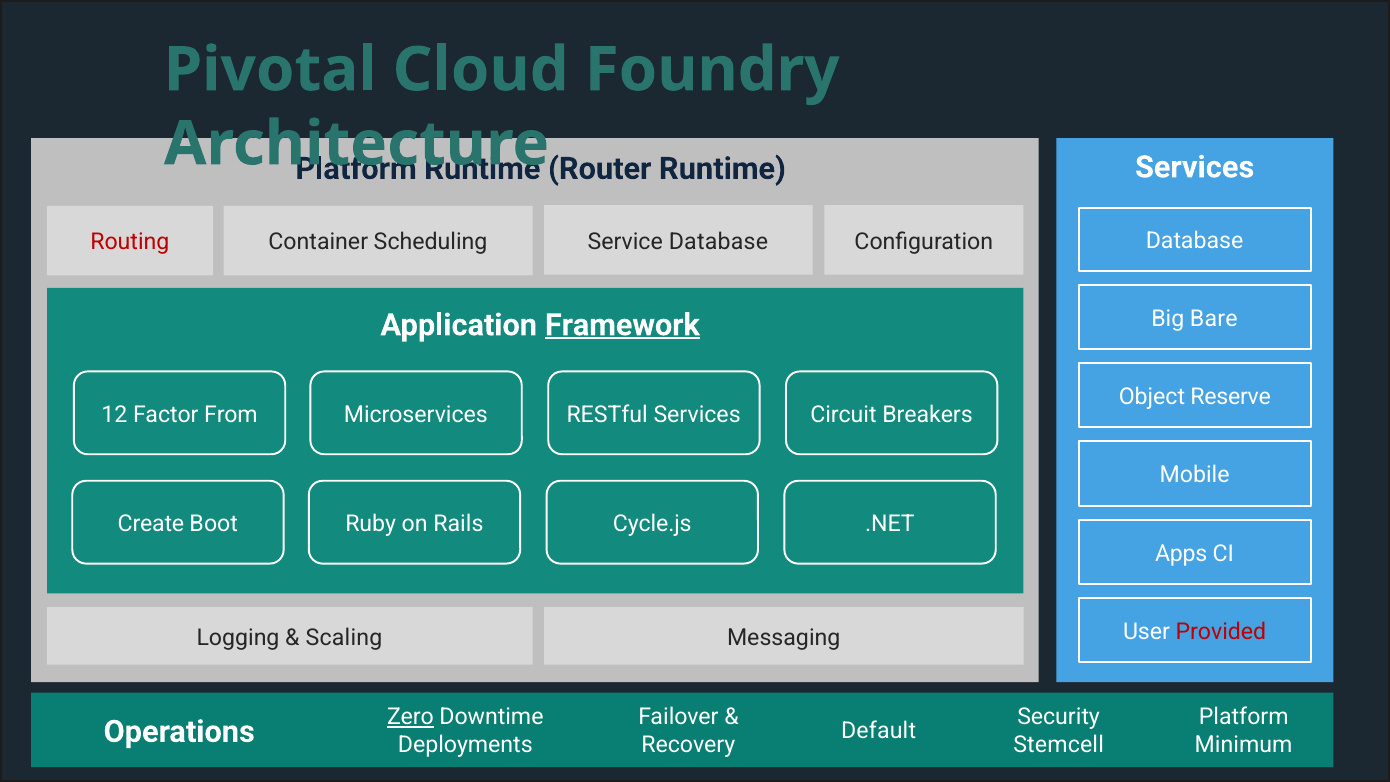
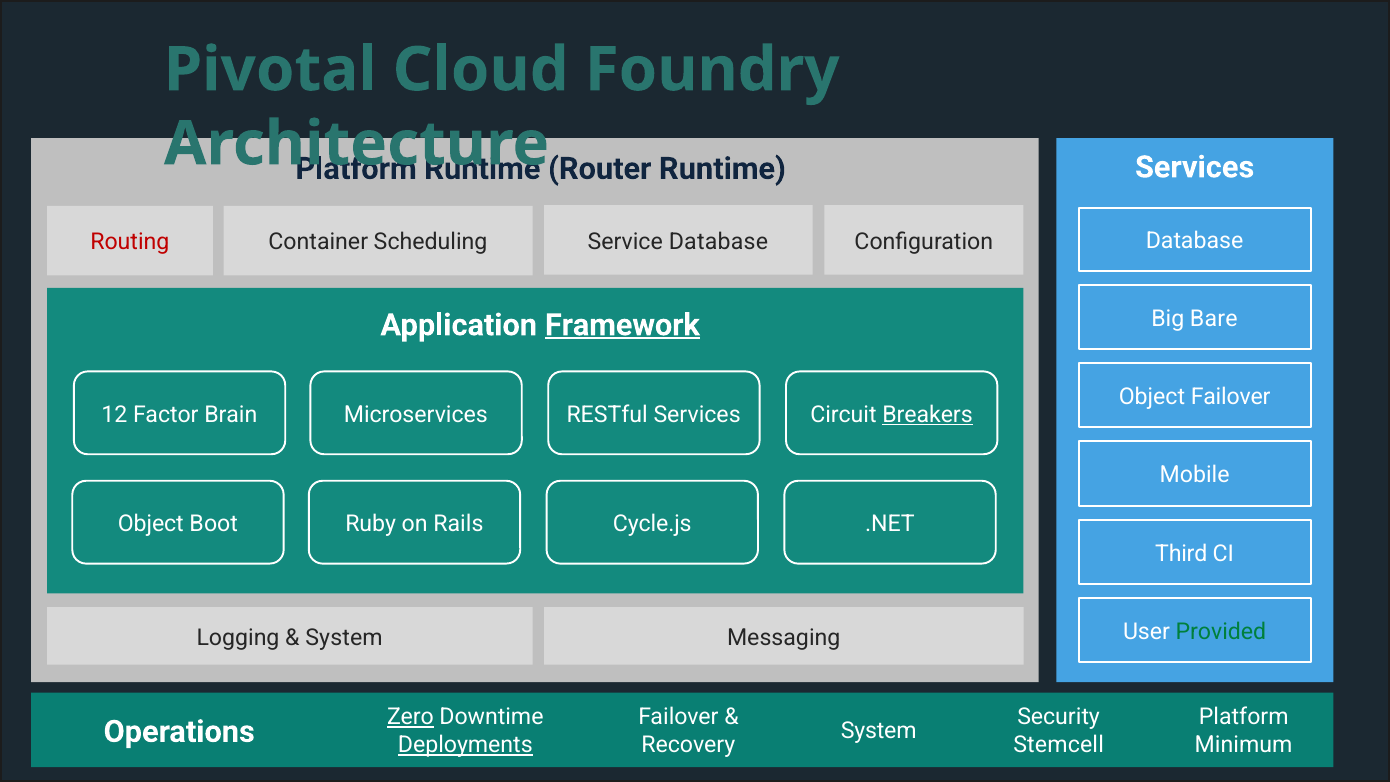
Object Reserve: Reserve -> Failover (1231, 397)
From: From -> Brain (231, 414)
Breakers underline: none -> present (927, 414)
Create: Create -> Object (151, 524)
Apps: Apps -> Third (1181, 553)
Provided colour: red -> green (1221, 632)
Scaling: Scaling -> System (344, 638)
Default: Default -> System (879, 731)
Deployments underline: none -> present (465, 745)
